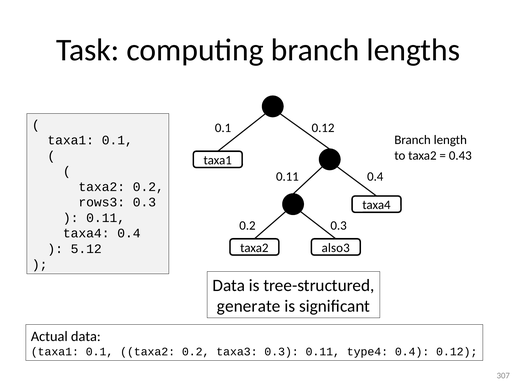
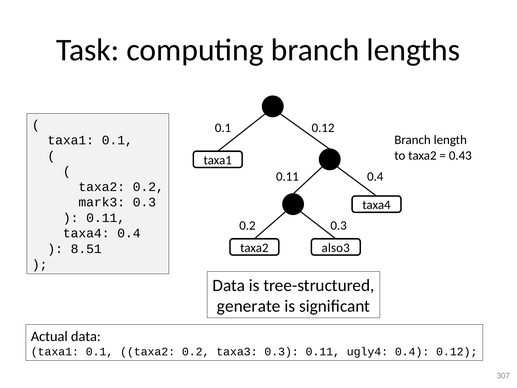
rows3: rows3 -> mark3 (102, 202)
5.12: 5.12 -> 8.51 (86, 249)
type4: type4 -> ugly4 (367, 352)
